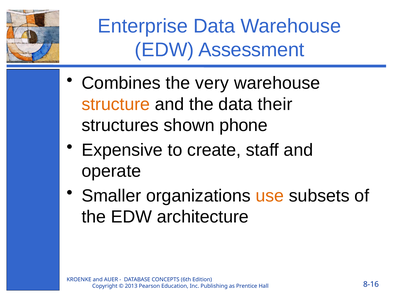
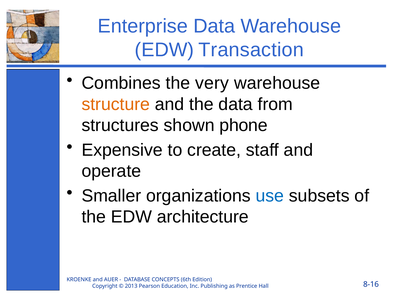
Assessment: Assessment -> Transaction (251, 50)
their: their -> from (275, 104)
use colour: orange -> blue (270, 196)
